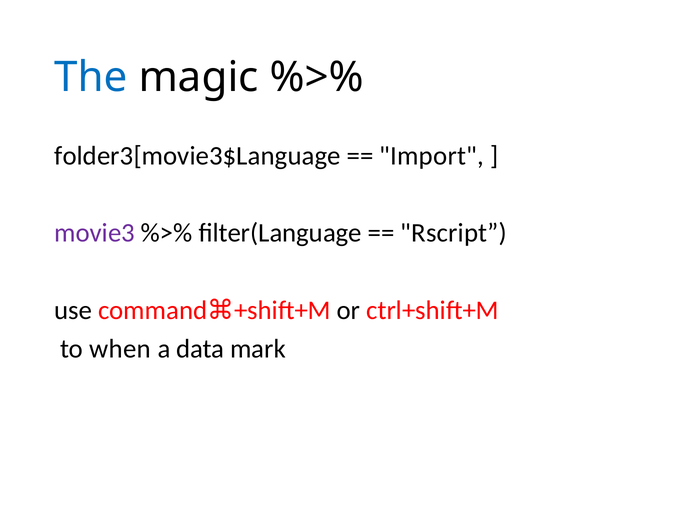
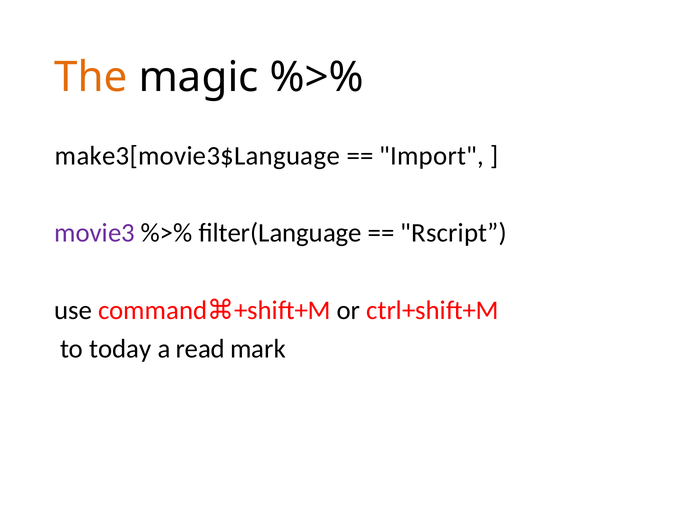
The colour: blue -> orange (91, 77)
folder3[movie3$Language: folder3[movie3$Language -> make3[movie3$Language (197, 156)
when: when -> today (120, 348)
data: data -> read (200, 348)
